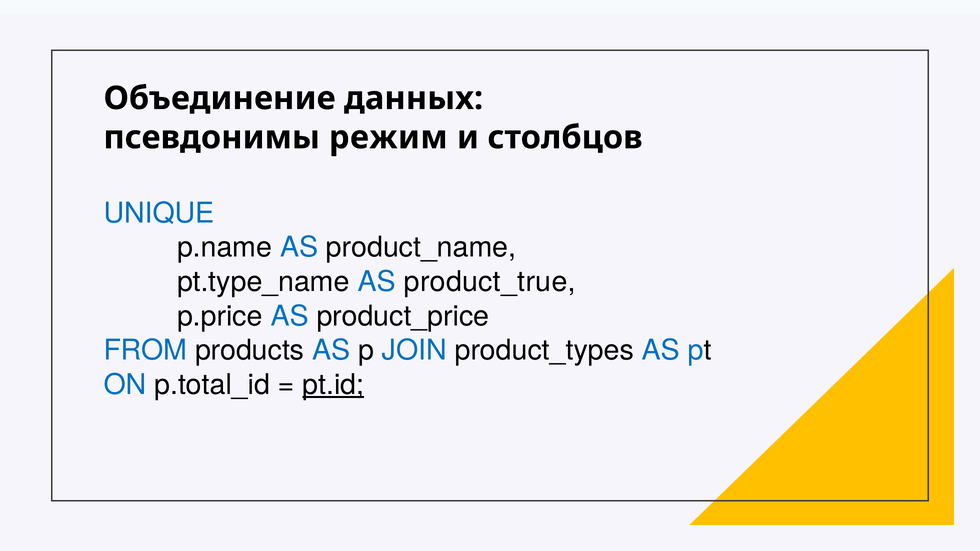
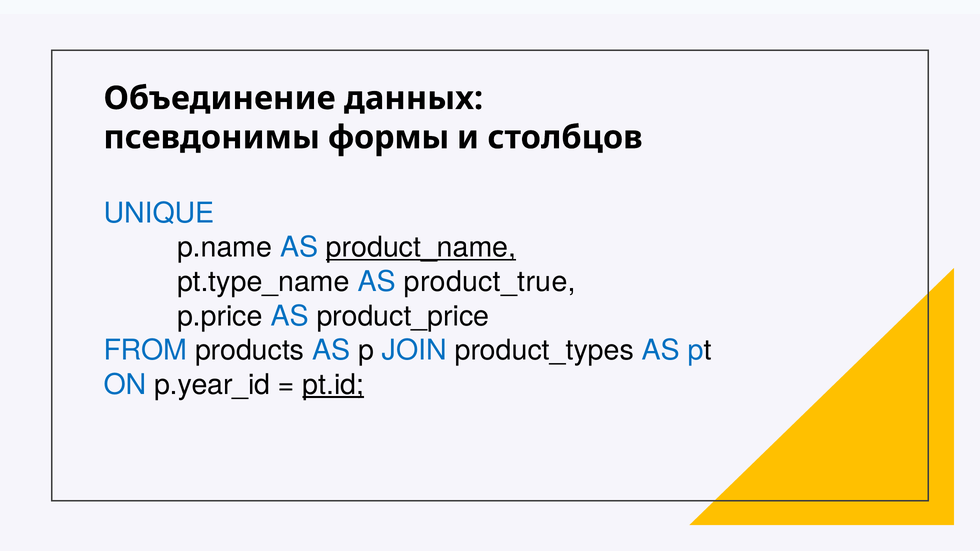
режим: режим -> формы (389, 138)
product_name underline: none -> present (421, 248)
p.total_id: p.total_id -> p.year_id (212, 385)
